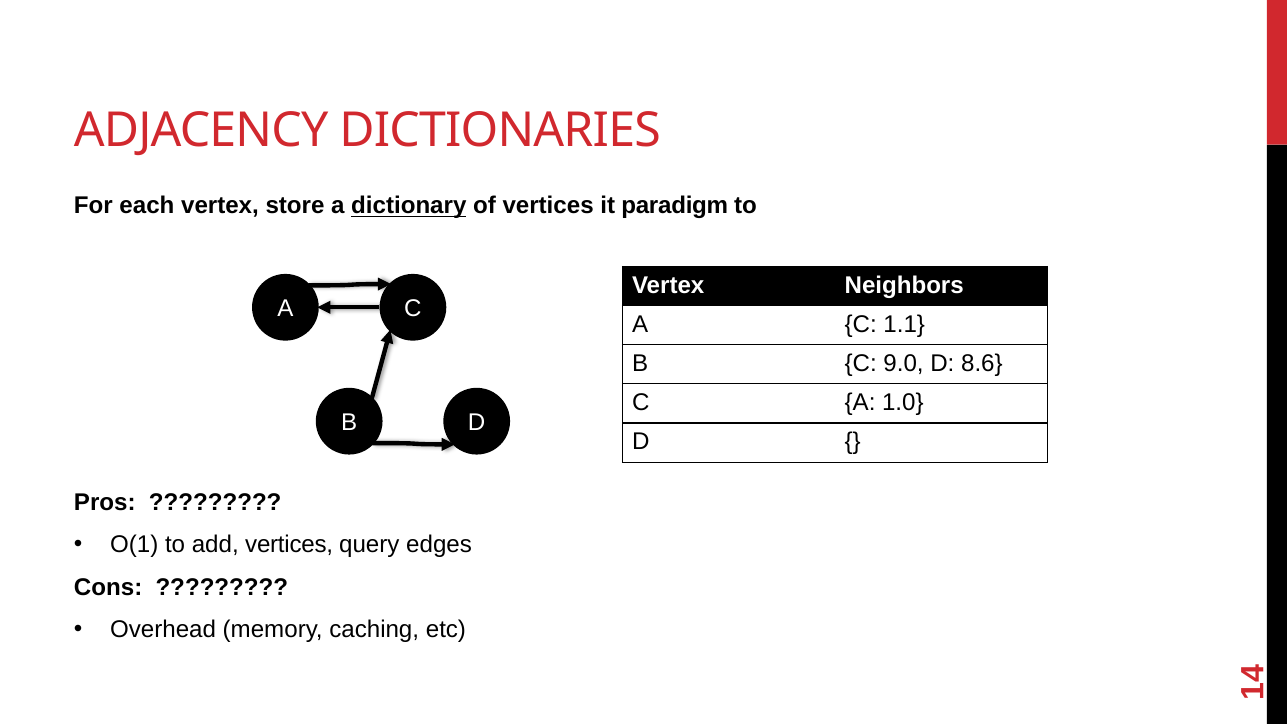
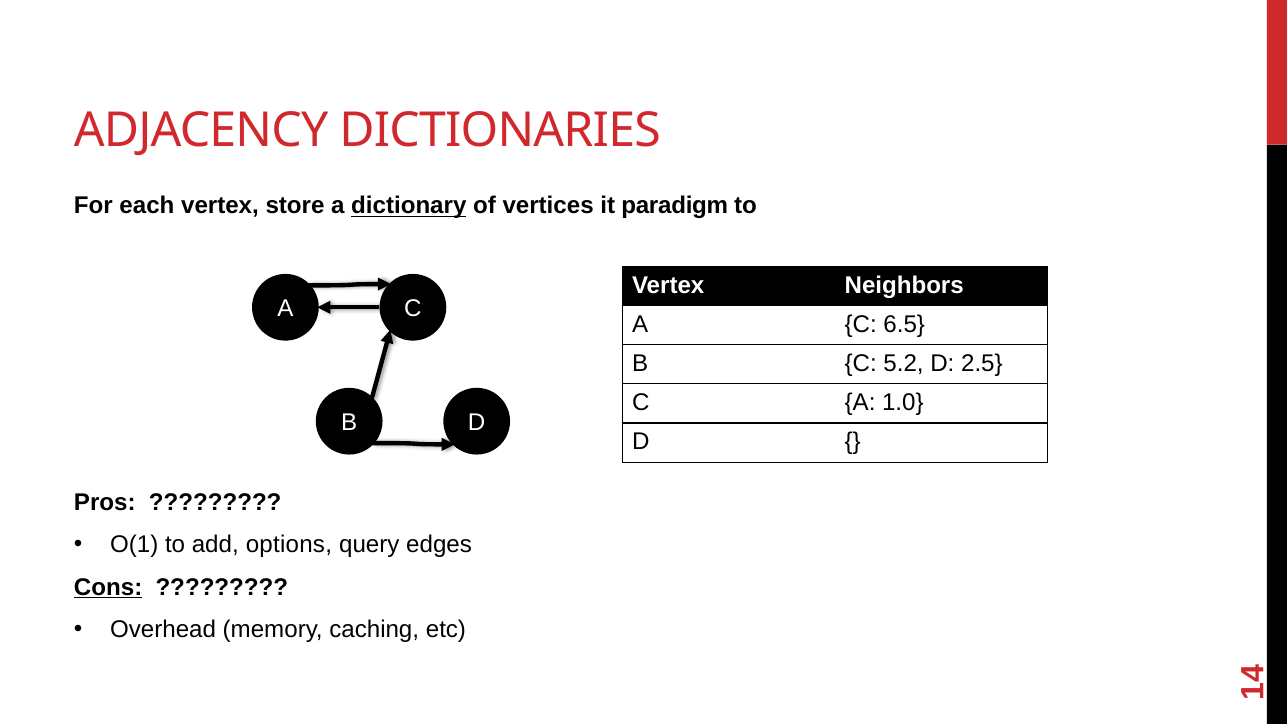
1.1: 1.1 -> 6.5 (904, 324)
9.0: 9.0 -> 5.2 (904, 363)
8.6: 8.6 -> 2.5 (982, 363)
add vertices: vertices -> options (289, 545)
Cons underline: none -> present (108, 587)
